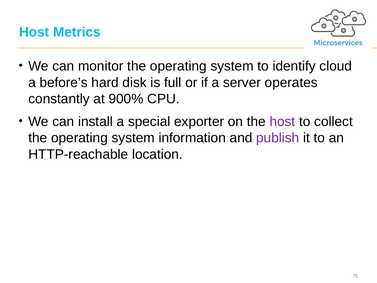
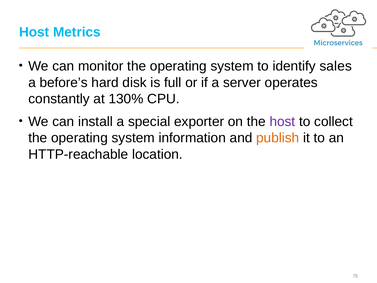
cloud: cloud -> sales (336, 66)
900%: 900% -> 130% (126, 99)
publish colour: purple -> orange (278, 138)
